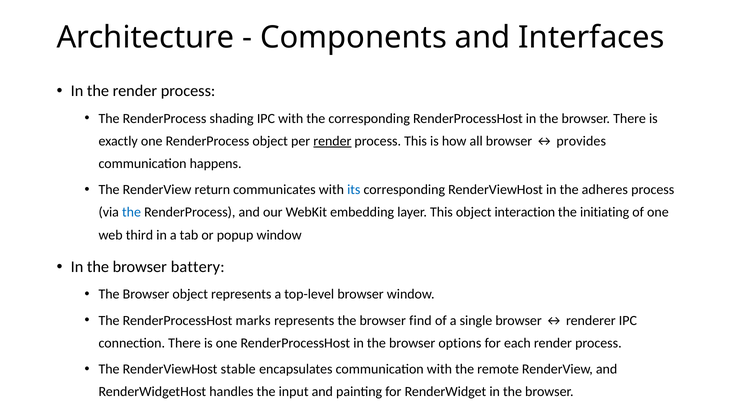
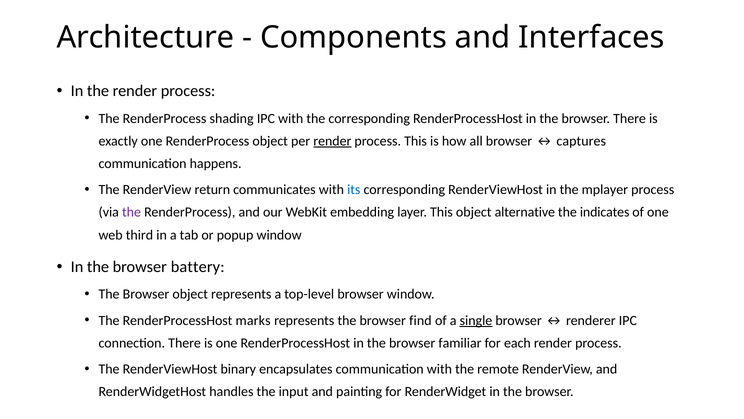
provides: provides -> captures (581, 141)
adheres: adheres -> mplayer (605, 189)
the colour: blue -> purple (132, 212)
interaction: interaction -> alternative (525, 212)
initiating: initiating -> indicates (605, 212)
single underline: none -> present (476, 320)
options: options -> familiar (460, 343)
stable: stable -> binary (238, 369)
